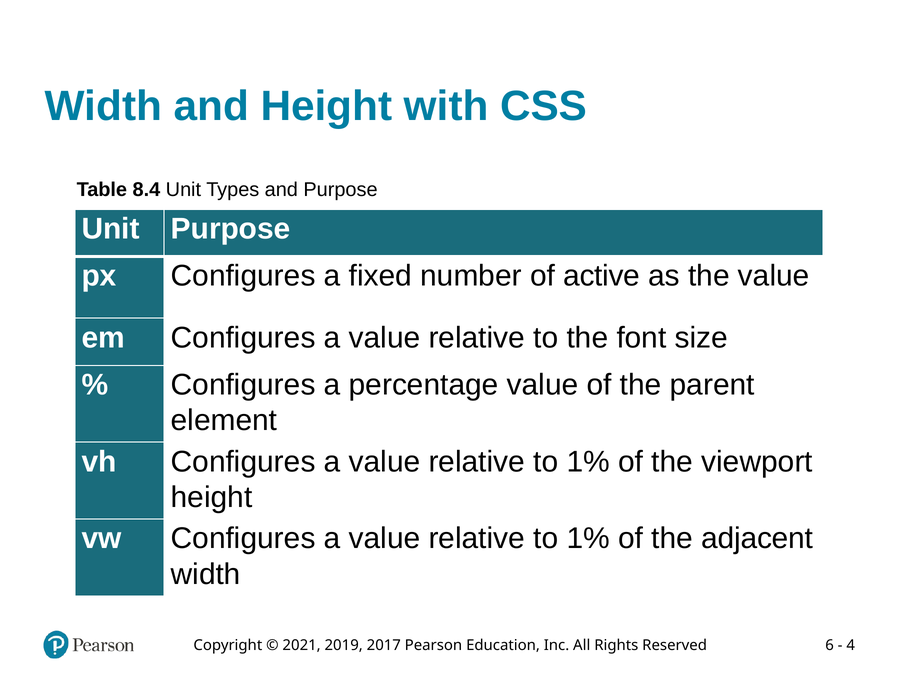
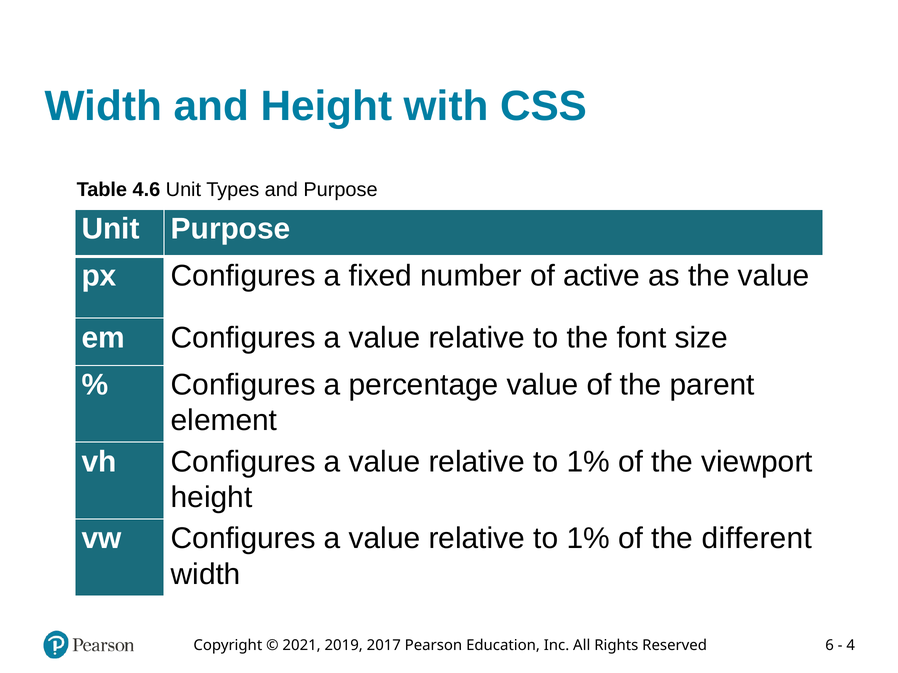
8.4: 8.4 -> 4.6 (146, 190)
adjacent: adjacent -> different (757, 539)
